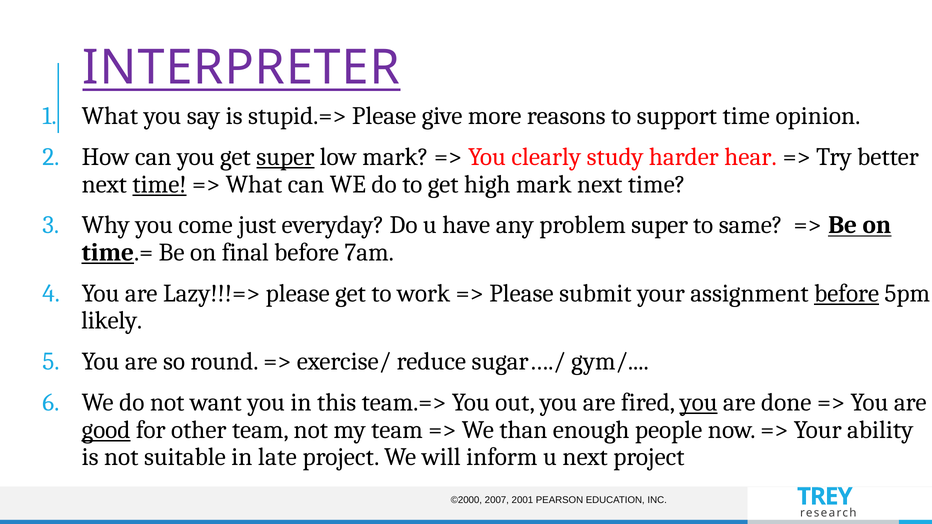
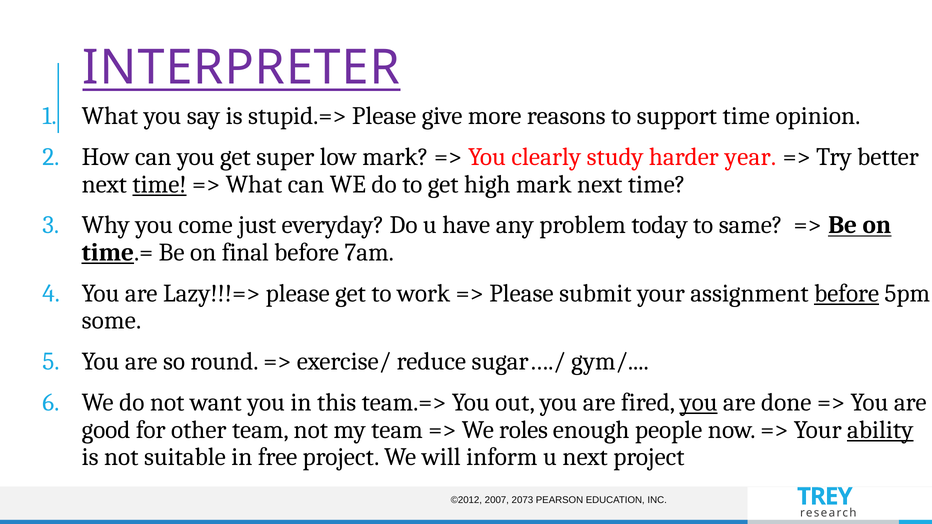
super underline: present -> none (285, 157)
hear: hear -> year (750, 157)
problem super: super -> today (660, 225)
likely: likely -> some (111, 321)
good underline: present -> none (106, 430)
than: than -> roles (524, 430)
ability underline: none -> present (880, 430)
late: late -> free (278, 457)
©2000: ©2000 -> ©2012 (466, 501)
2001: 2001 -> 2073 (522, 501)
